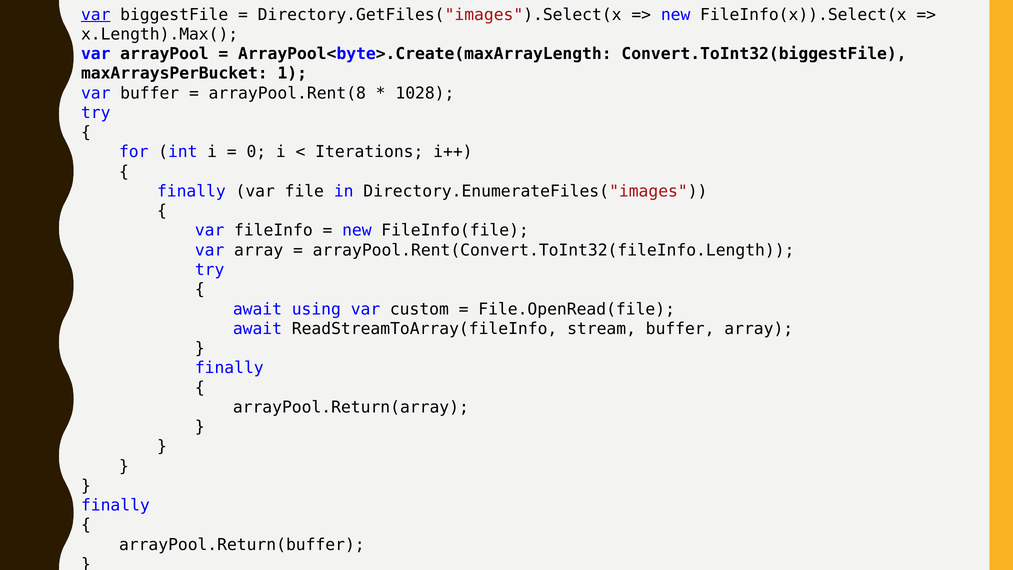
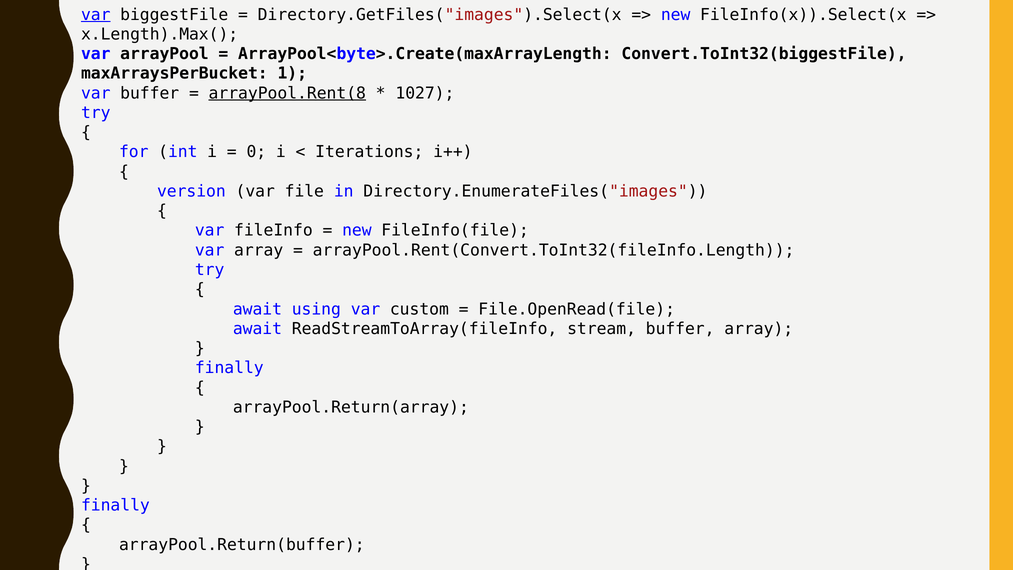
arrayPool.Rent(8 underline: none -> present (287, 93)
1028: 1028 -> 1027 (425, 93)
finally: finally -> version (191, 191)
